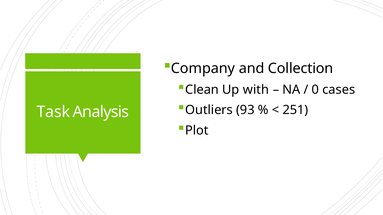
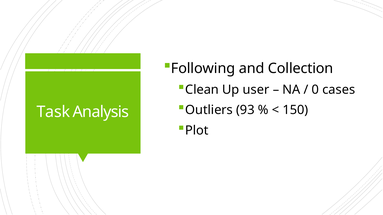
Company: Company -> Following (203, 69)
with: with -> user (256, 90)
251: 251 -> 150 (295, 110)
